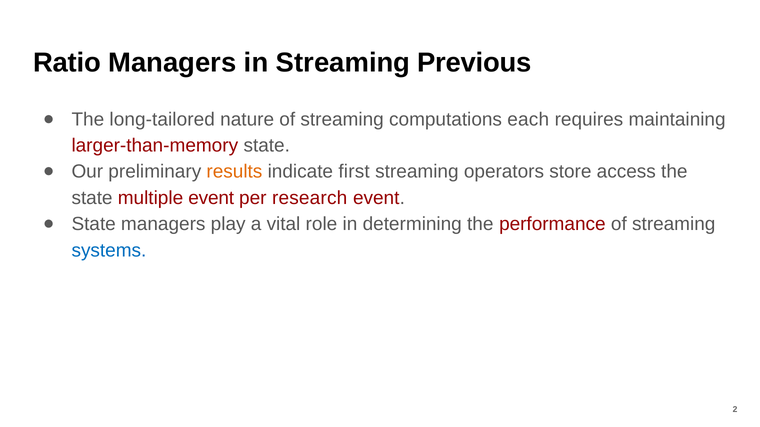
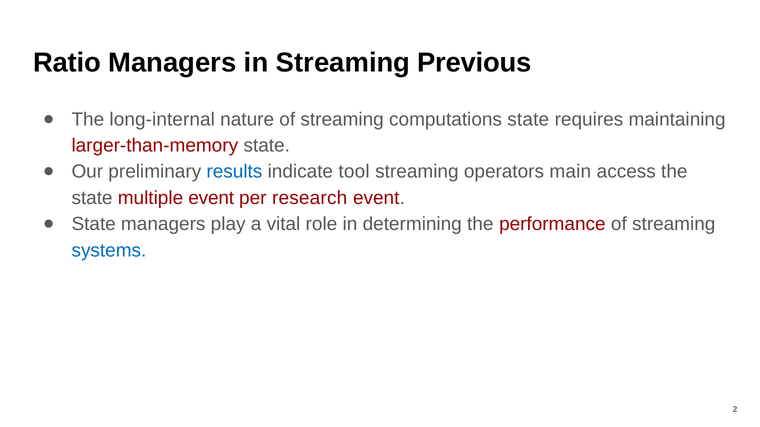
long-tailored: long-tailored -> long-internal (162, 120)
computations each: each -> state (528, 120)
results colour: orange -> blue (234, 172)
first: first -> tool (354, 172)
store: store -> main (570, 172)
